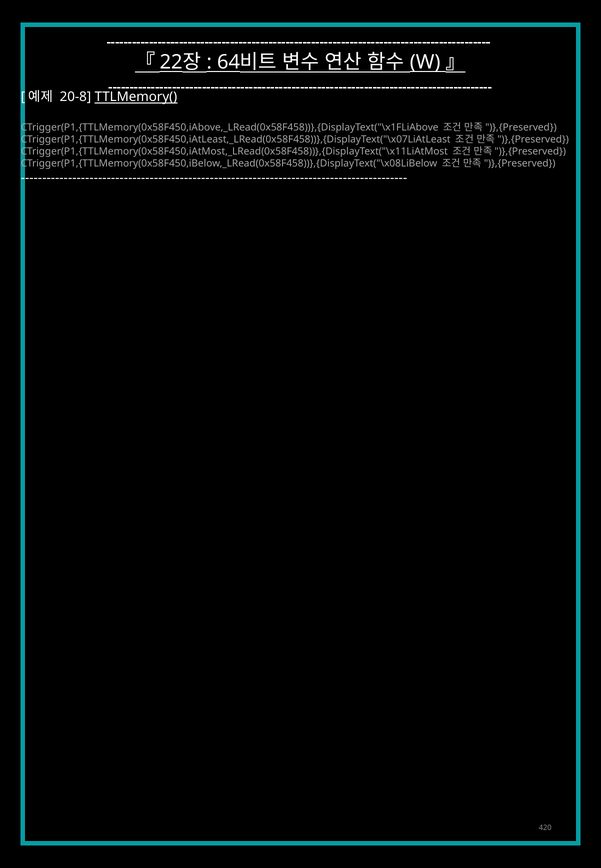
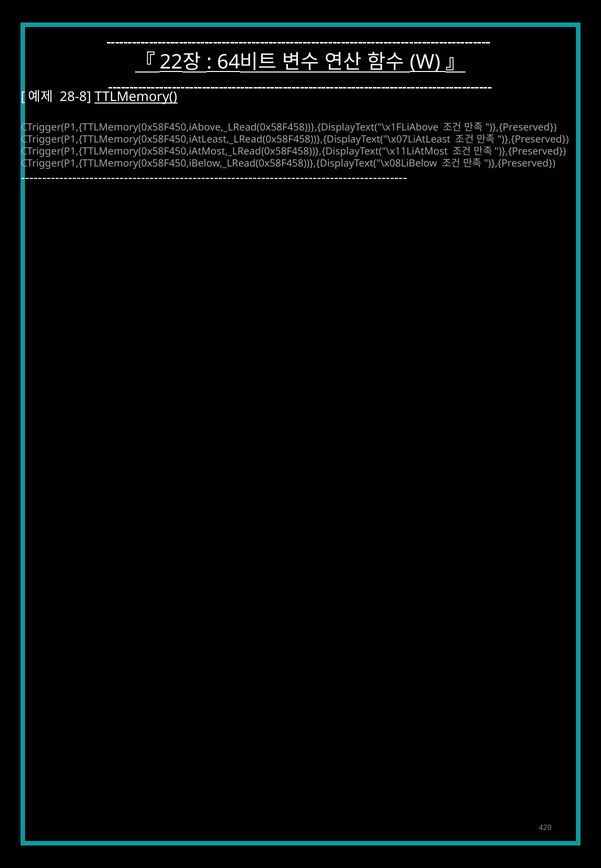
20-8: 20-8 -> 28-8 (75, 97)
